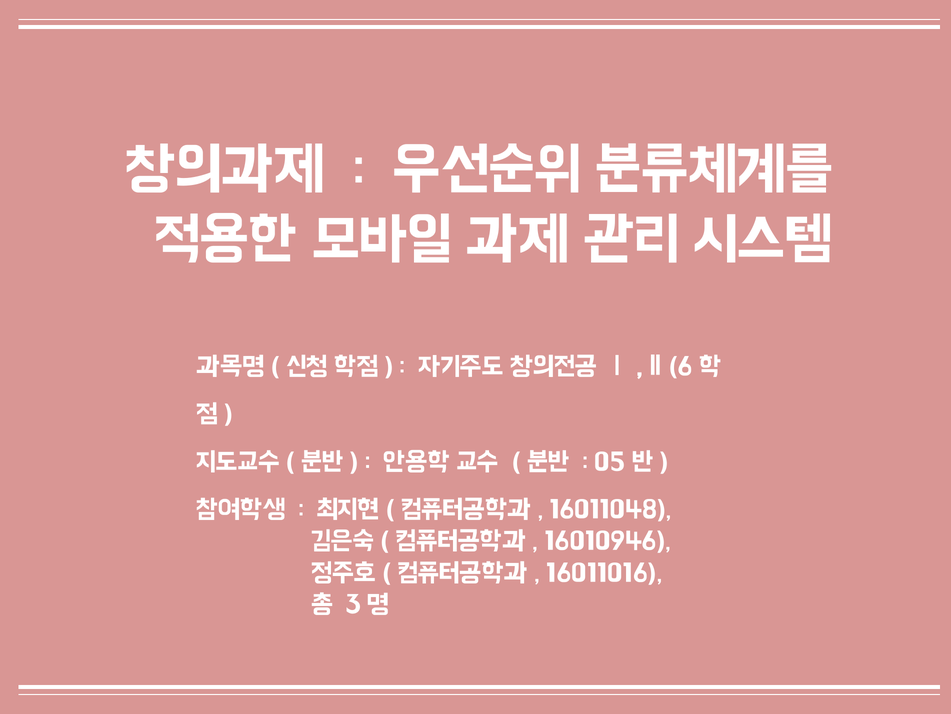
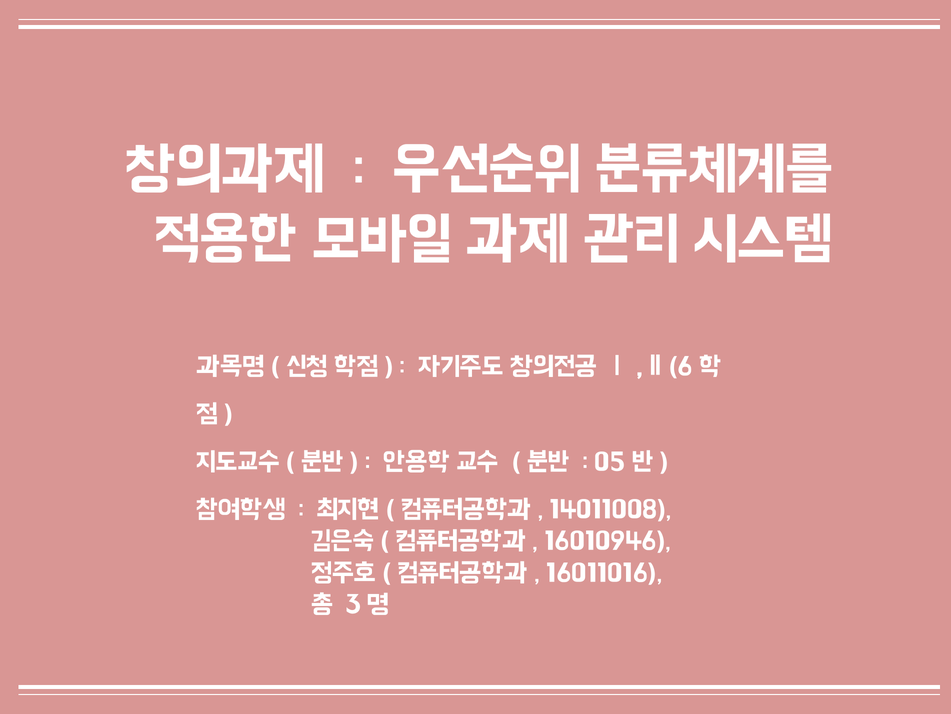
16011048: 16011048 -> 14011008 (610, 508)
